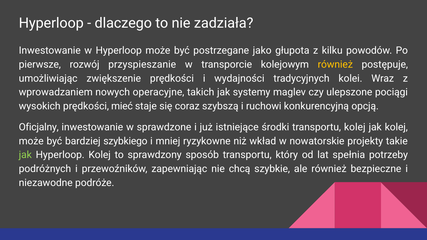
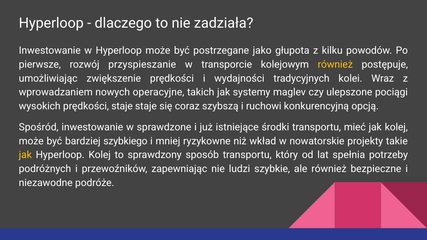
prędkości mieć: mieć -> staje (122, 106)
Oficjalny: Oficjalny -> Spośród (39, 127)
transportu kolej: kolej -> mieć (355, 127)
jak colour: light green -> yellow (25, 155)
chcą: chcą -> ludzi (240, 169)
